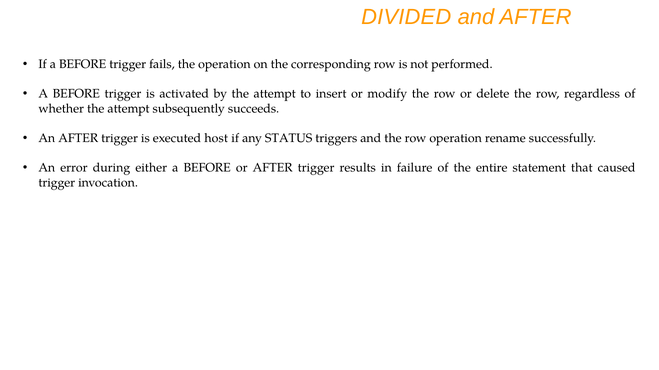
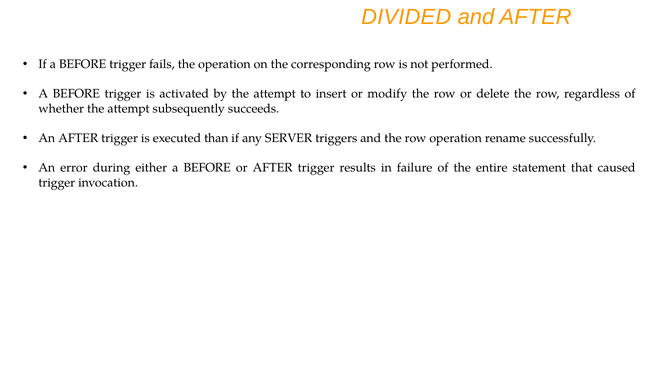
host: host -> than (216, 138)
STATUS: STATUS -> SERVER (289, 138)
